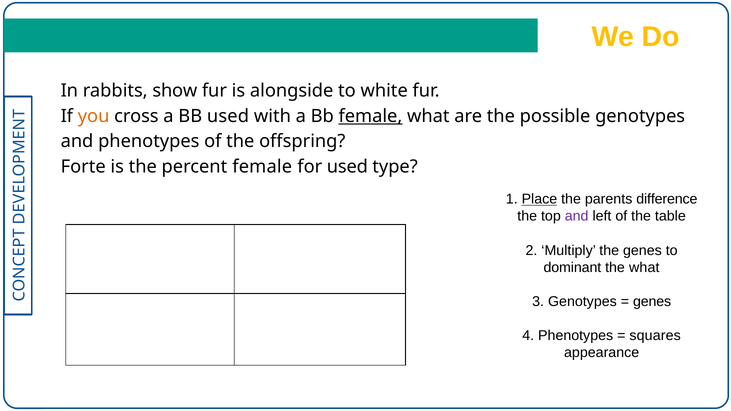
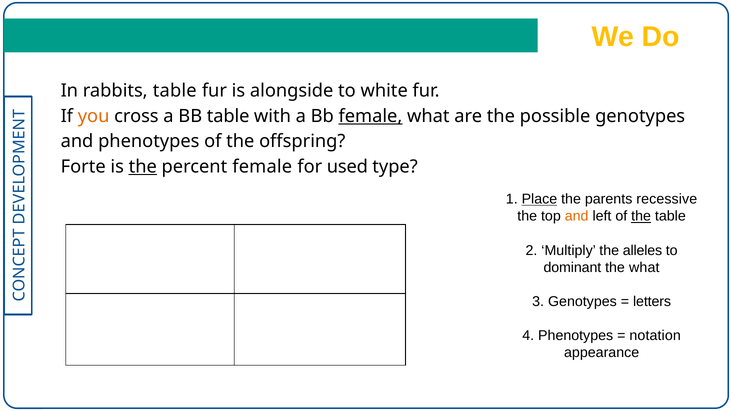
rabbits show: show -> table (175, 91)
BB used: used -> table (228, 116)
the underline: none -> present (143, 167)
difference: difference -> recessive (667, 199)
and colour: purple -> orange (577, 216)
the underline: none -> present (641, 216)
the genes: genes -> alleles (642, 250)
genes: genes -> letters (652, 302)
squares: squares -> notation (655, 336)
